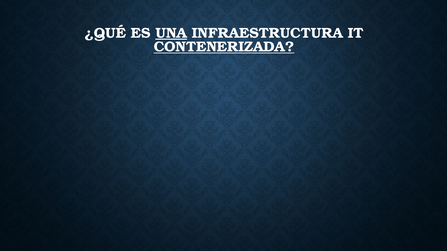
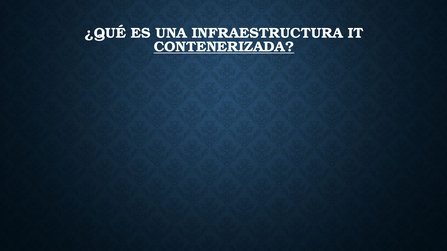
UNA underline: present -> none (171, 33)
